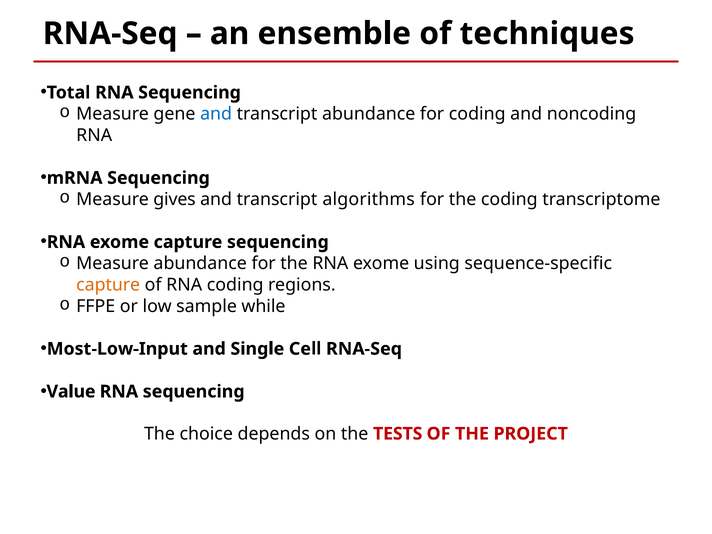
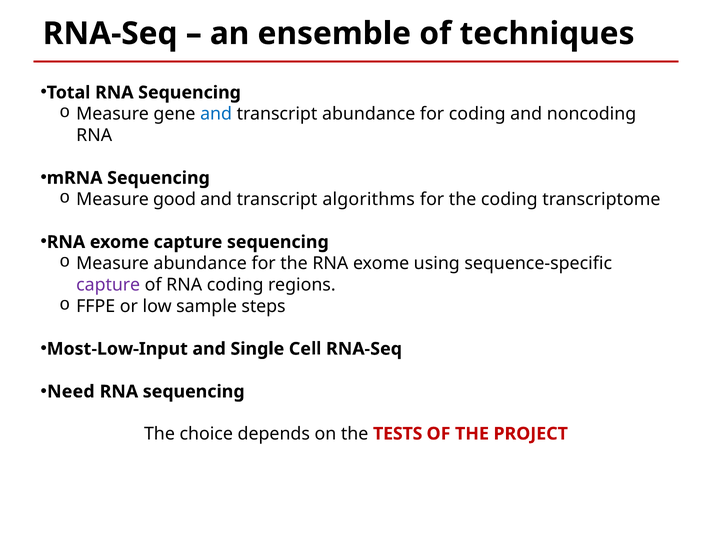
gives: gives -> good (175, 199)
capture colour: orange -> purple (108, 285)
while: while -> steps (264, 306)
Value: Value -> Need (71, 392)
